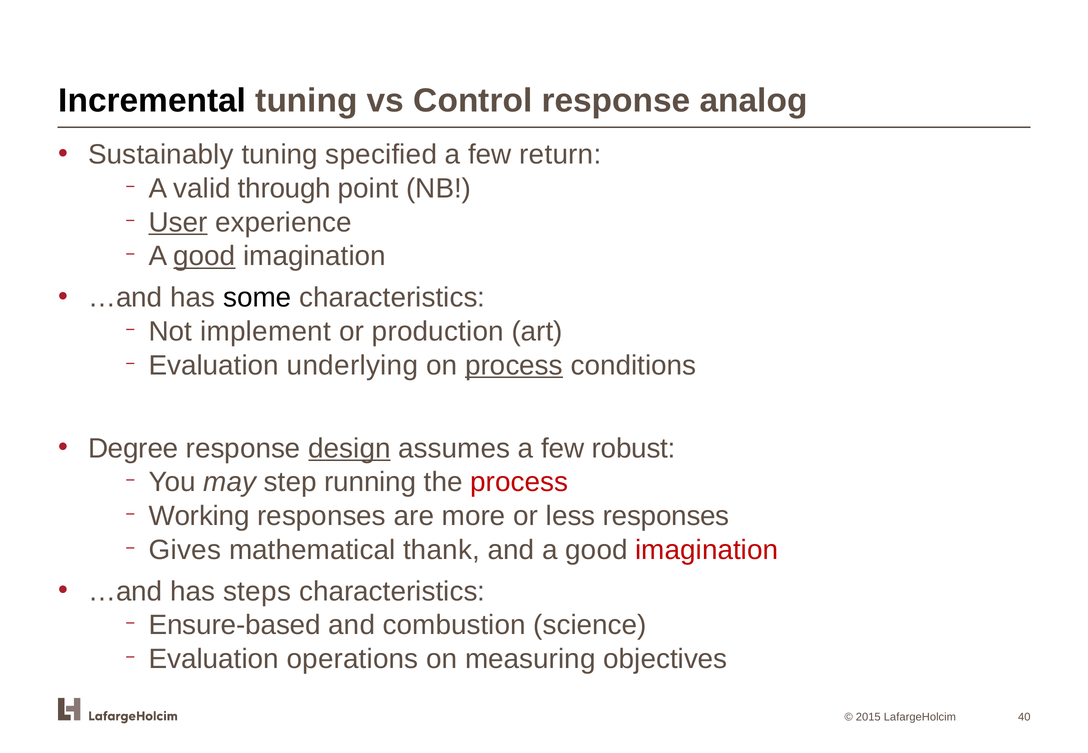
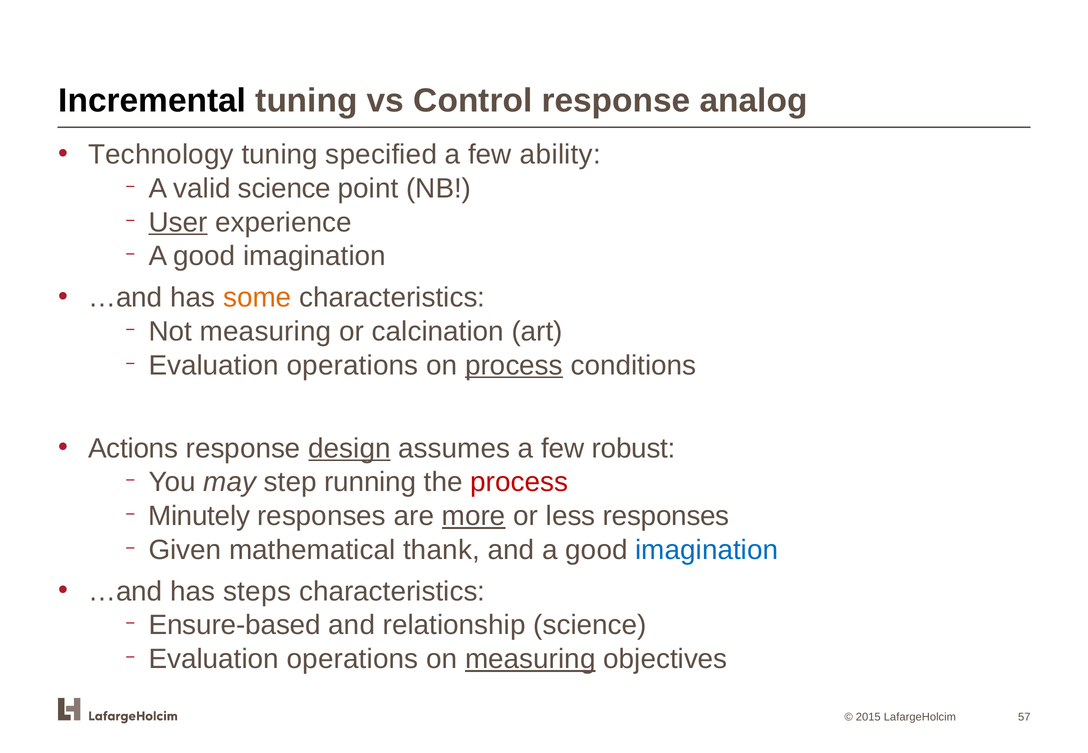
Sustainably: Sustainably -> Technology (161, 155)
return: return -> ability (560, 155)
valid through: through -> science (284, 189)
good underline: present -> none (204, 256)
some colour: black -> orange (257, 298)
Not implement: implement -> measuring (266, 332)
production: production -> calcination (438, 332)
underlying: underlying -> operations (353, 365)
Degree: Degree -> Actions (133, 448)
Working: Working -> Minutely (199, 516)
more underline: none -> present (474, 516)
Gives: Gives -> Given (185, 550)
imagination colour: red -> blue (707, 550)
combustion: combustion -> relationship (454, 625)
measuring underline: none -> present (530, 659)
40: 40 -> 57 (1024, 717)
